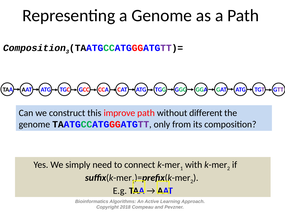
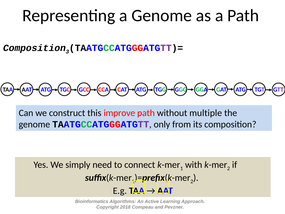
different: different -> multiple (206, 113)
